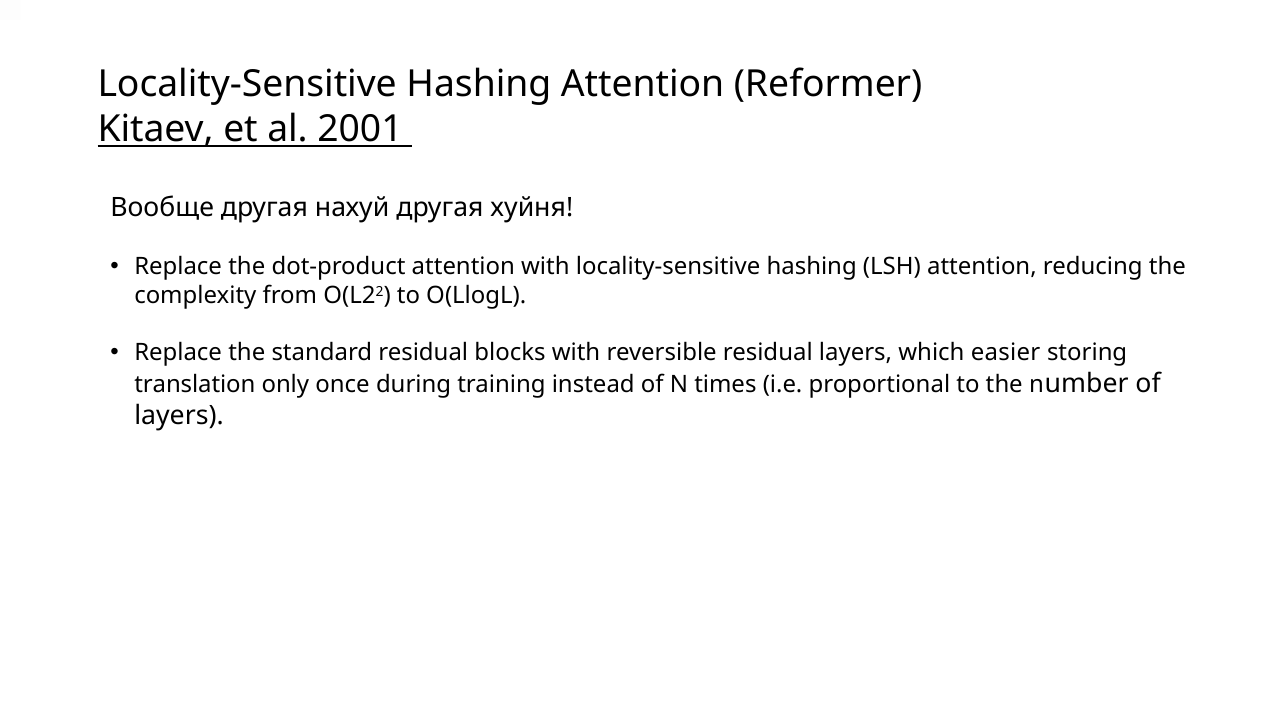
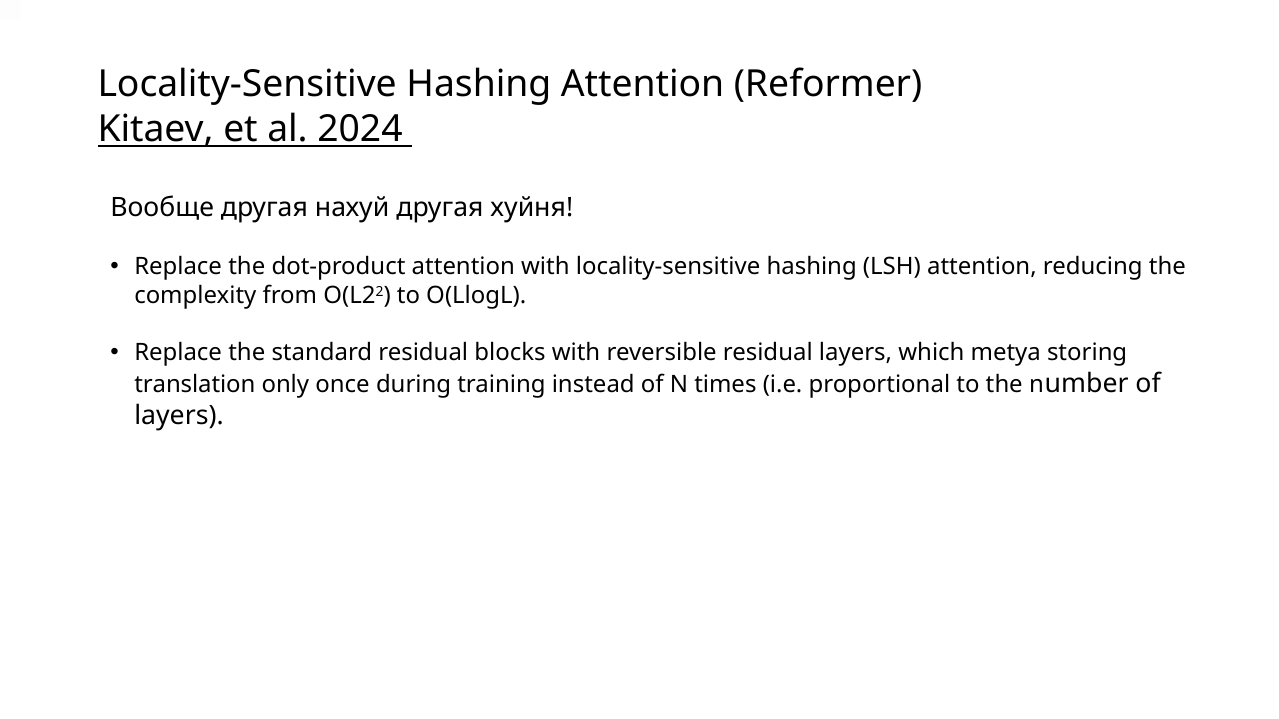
2001: 2001 -> 2024 (360, 129)
easier: easier -> metya (1006, 353)
